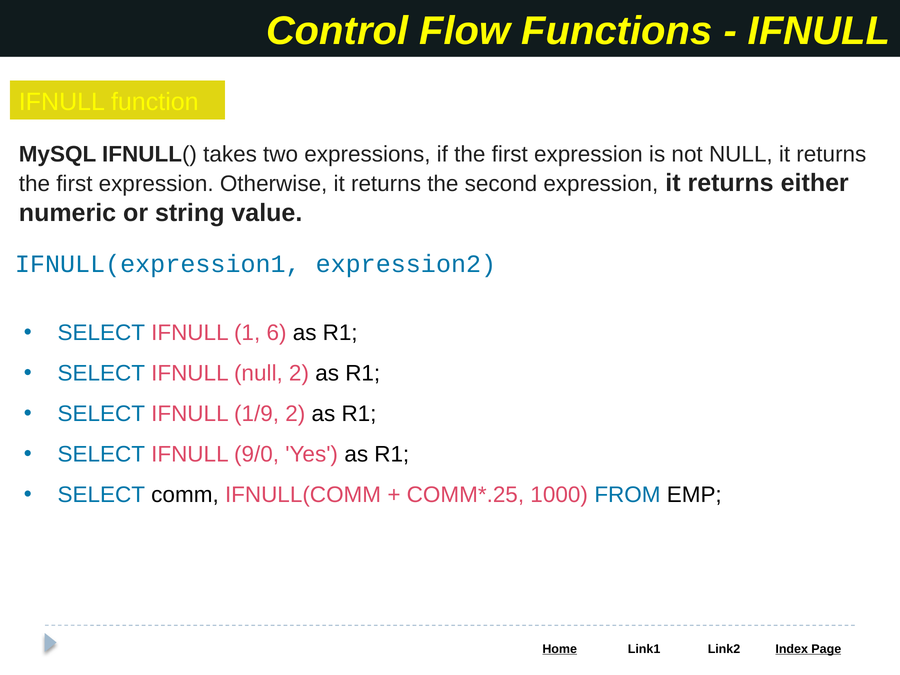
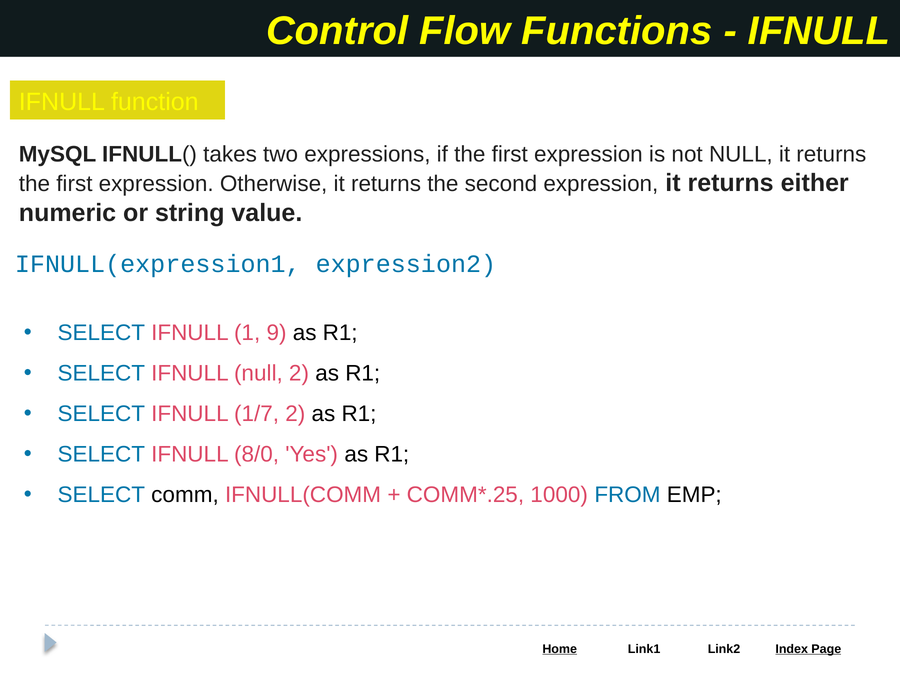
6: 6 -> 9 (277, 333)
1/9: 1/9 -> 1/7 (257, 414)
9/0: 9/0 -> 8/0 (257, 455)
